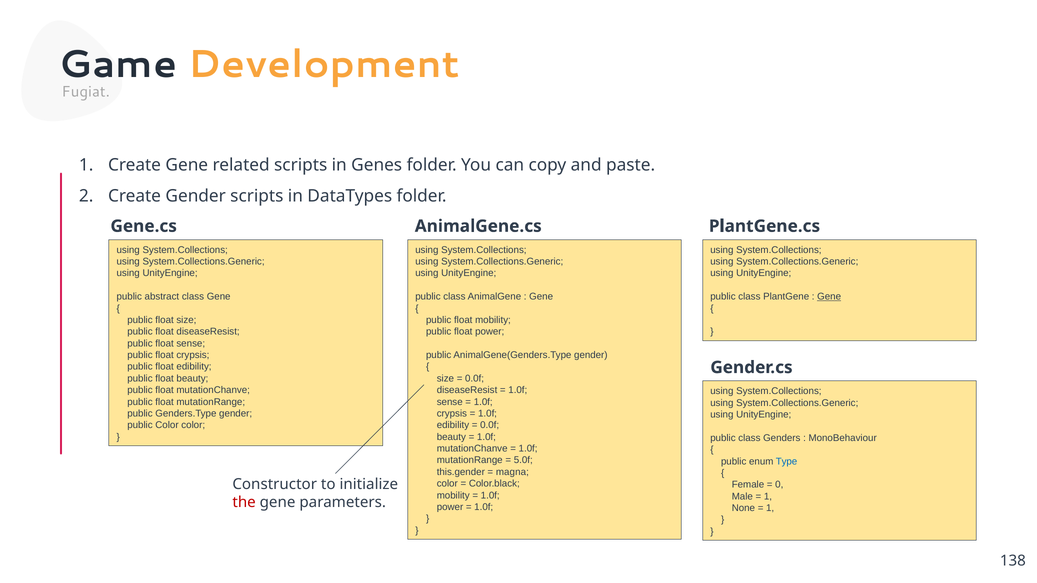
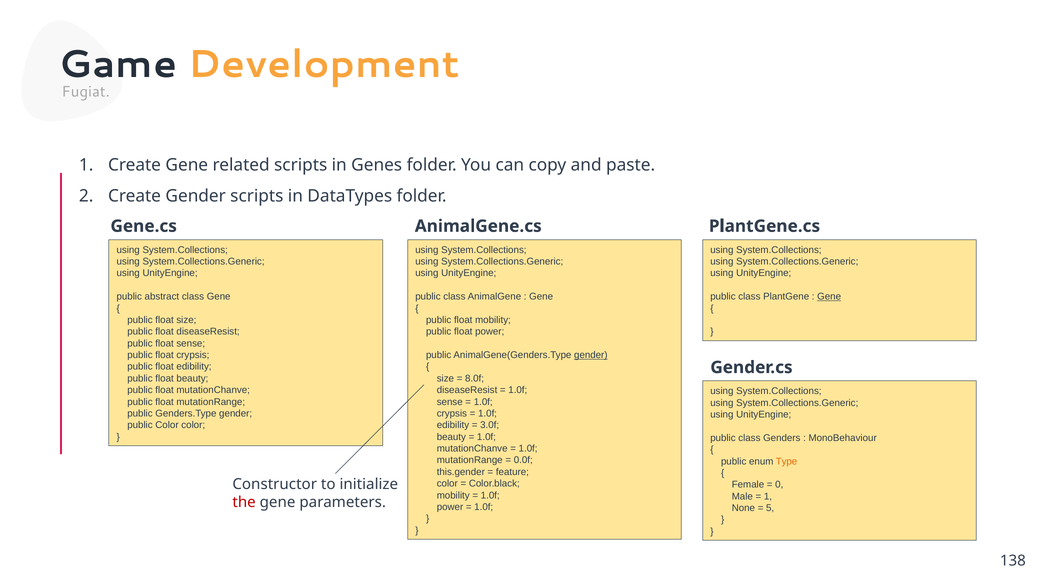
gender underline: none -> present (591, 355)
0.0f: 0.0f -> 8.0f (475, 379)
0.0f: 0.0f -> 3.0f (490, 425)
5.0f: 5.0f -> 0.0f (523, 461)
Type colour: blue -> orange (787, 462)
magna: magna -> feature (512, 472)
1: 1 -> 5 (770, 508)
